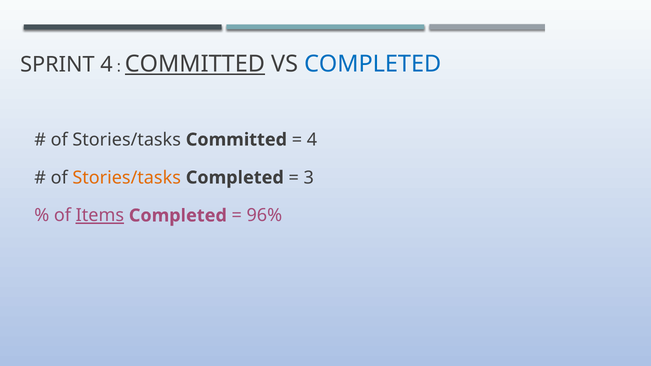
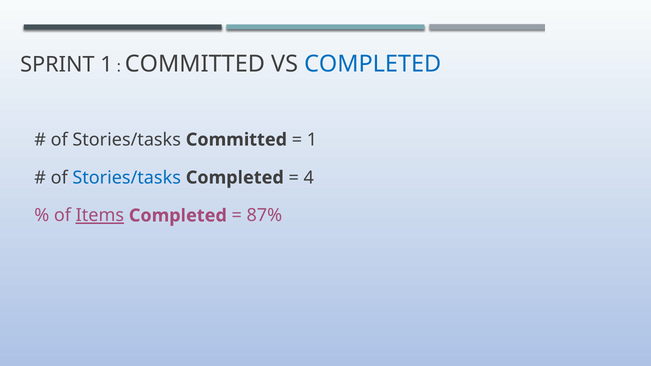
SPRINT 4: 4 -> 1 (106, 65)
COMMITTED underline: present -> none (195, 64)
4: 4 -> 1 (312, 140)
Stories/tasks colour: orange -> blue (127, 178)
3: 3 -> 4 (309, 178)
96%: 96% -> 87% (264, 216)
